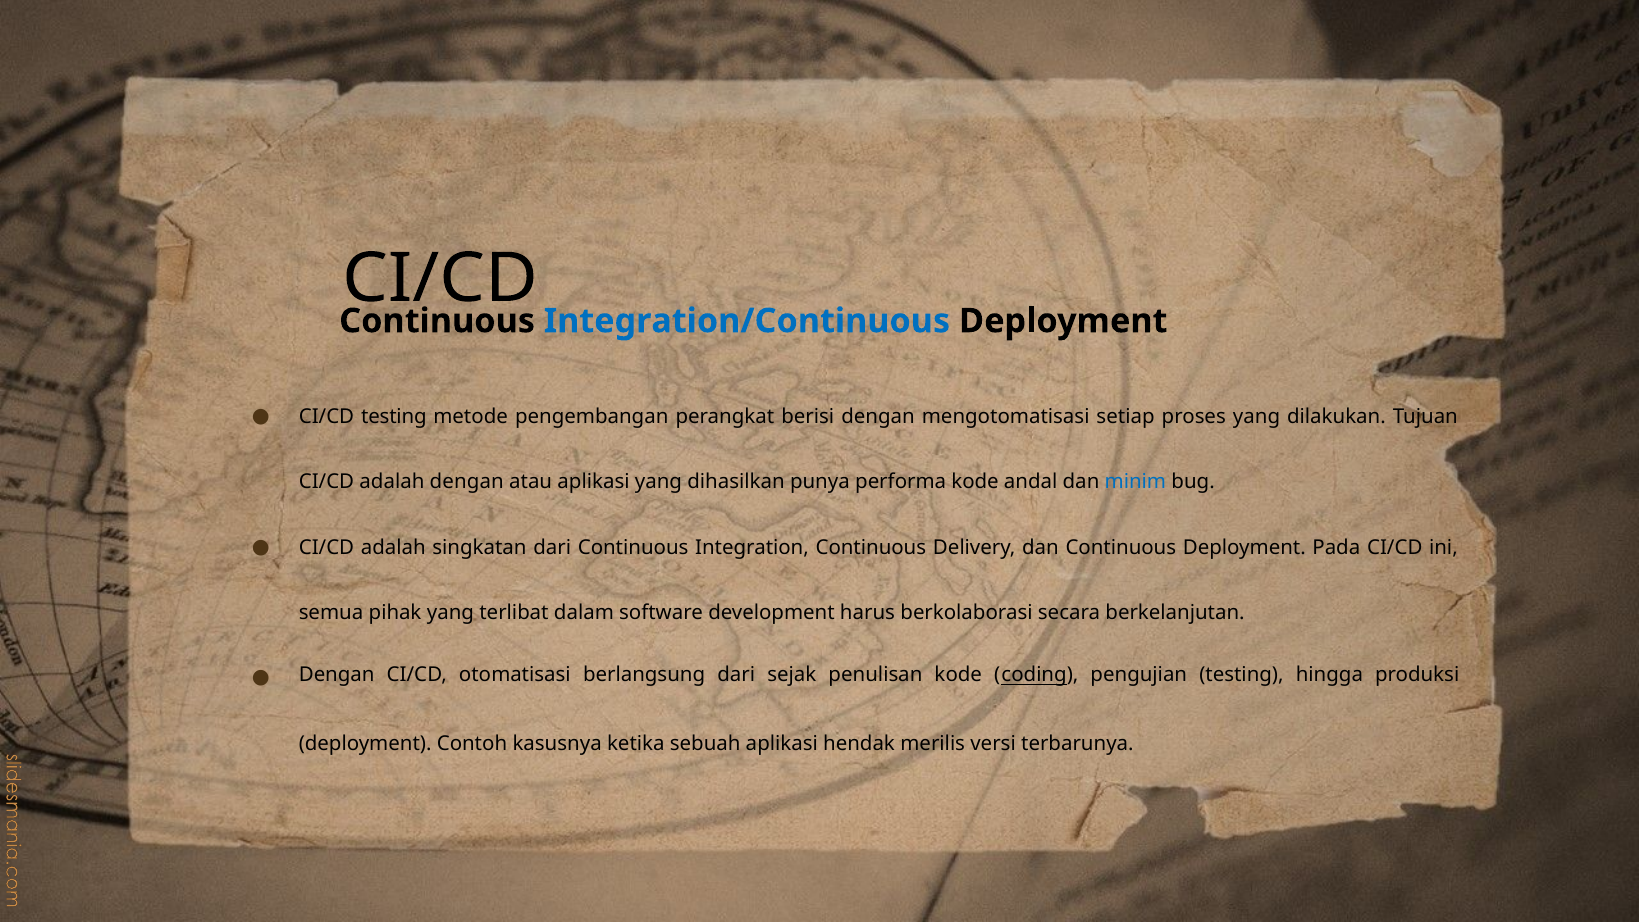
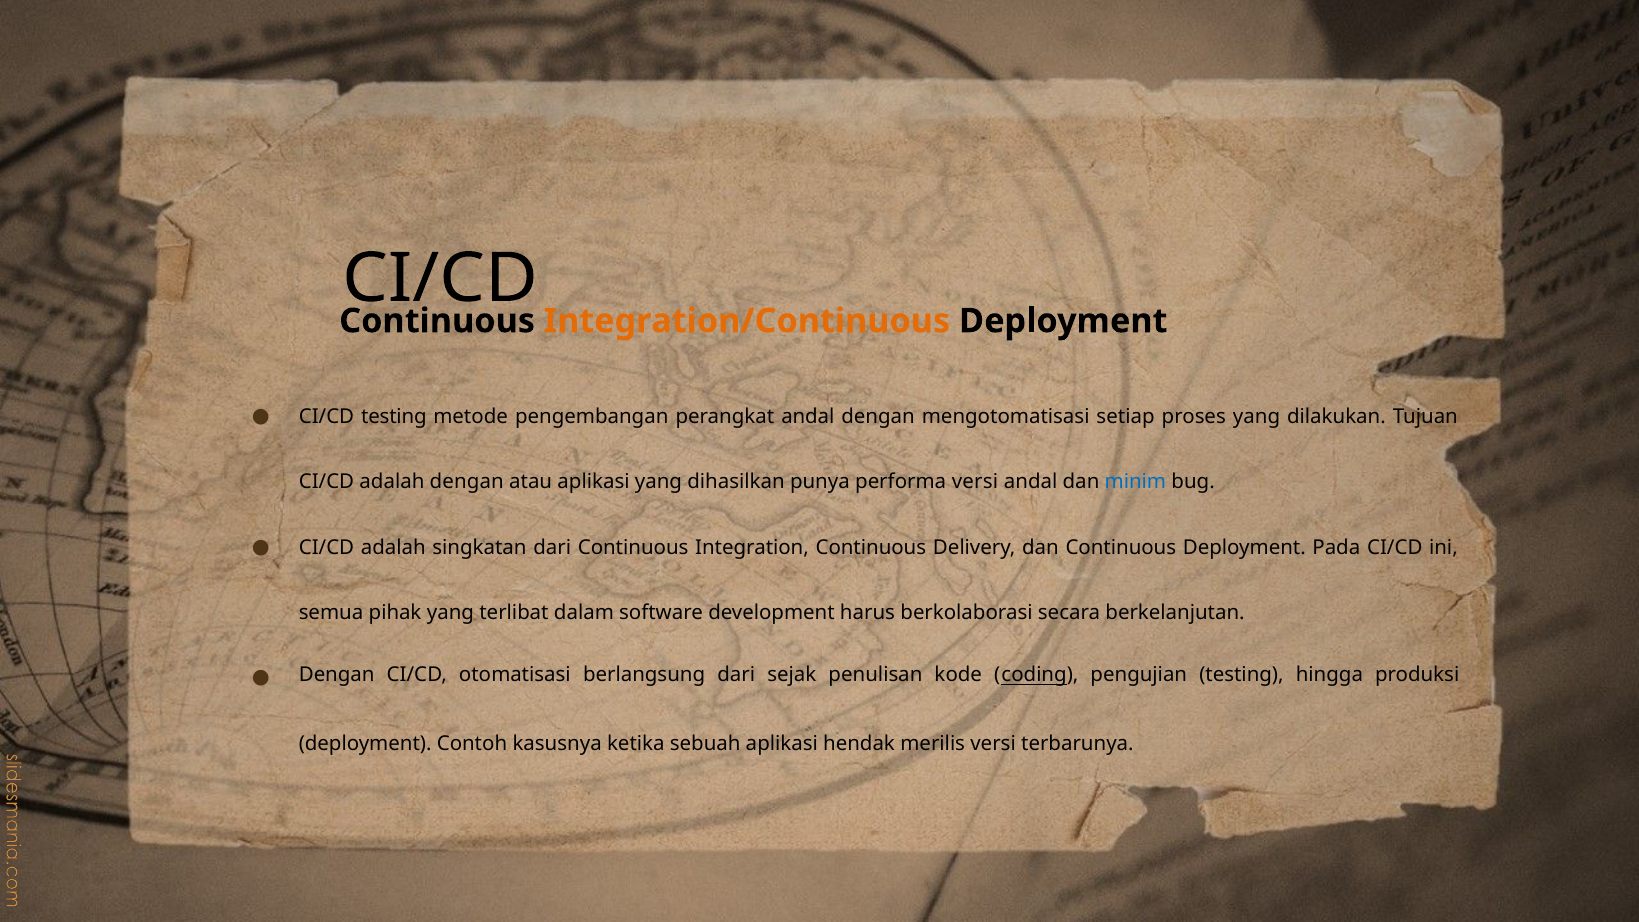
Integration/Continuous colour: blue -> orange (747, 321)
perangkat berisi: berisi -> andal (808, 416)
performa kode: kode -> versi (975, 482)
